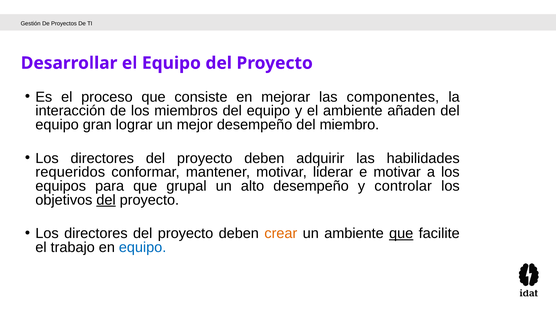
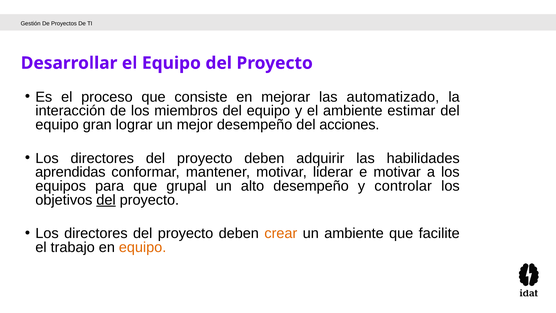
componentes: componentes -> automatizado (393, 97)
añaden: añaden -> estimar (411, 111)
miembro: miembro -> acciones (349, 125)
requeridos: requeridos -> aprendidas (70, 172)
que underline: present -> none (401, 233)
equipo colour: blue -> orange (143, 247)
